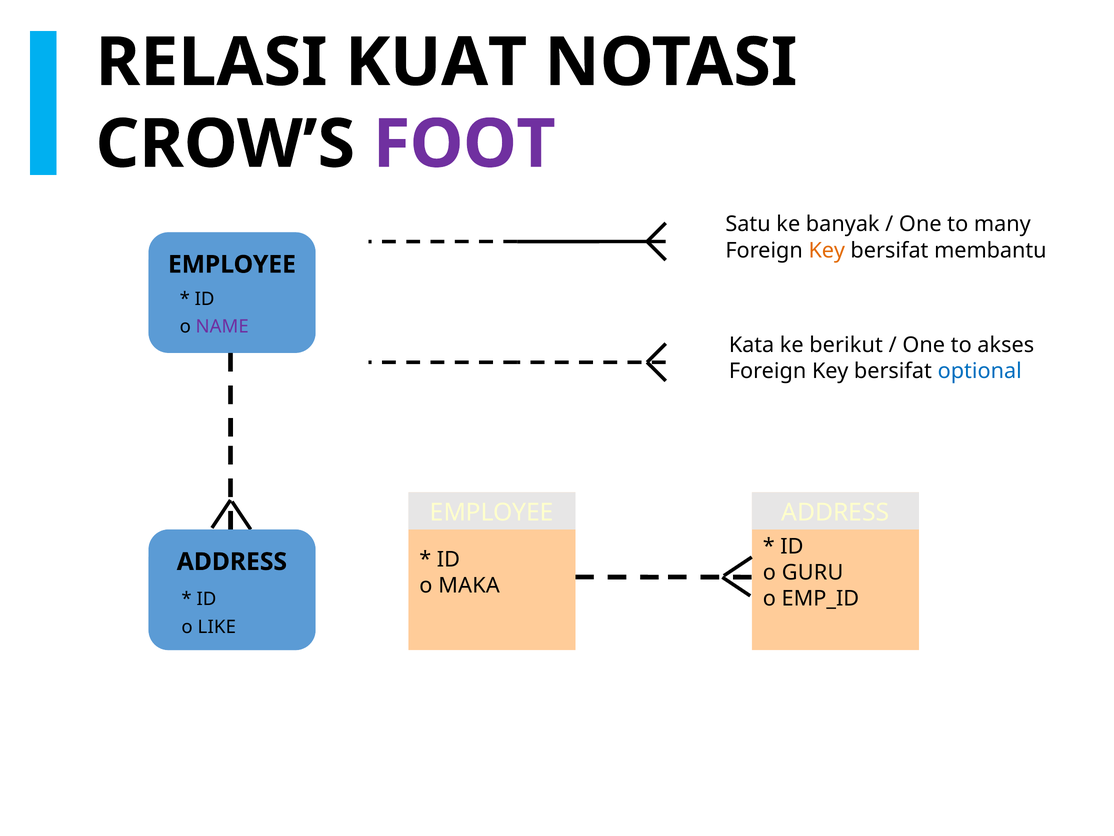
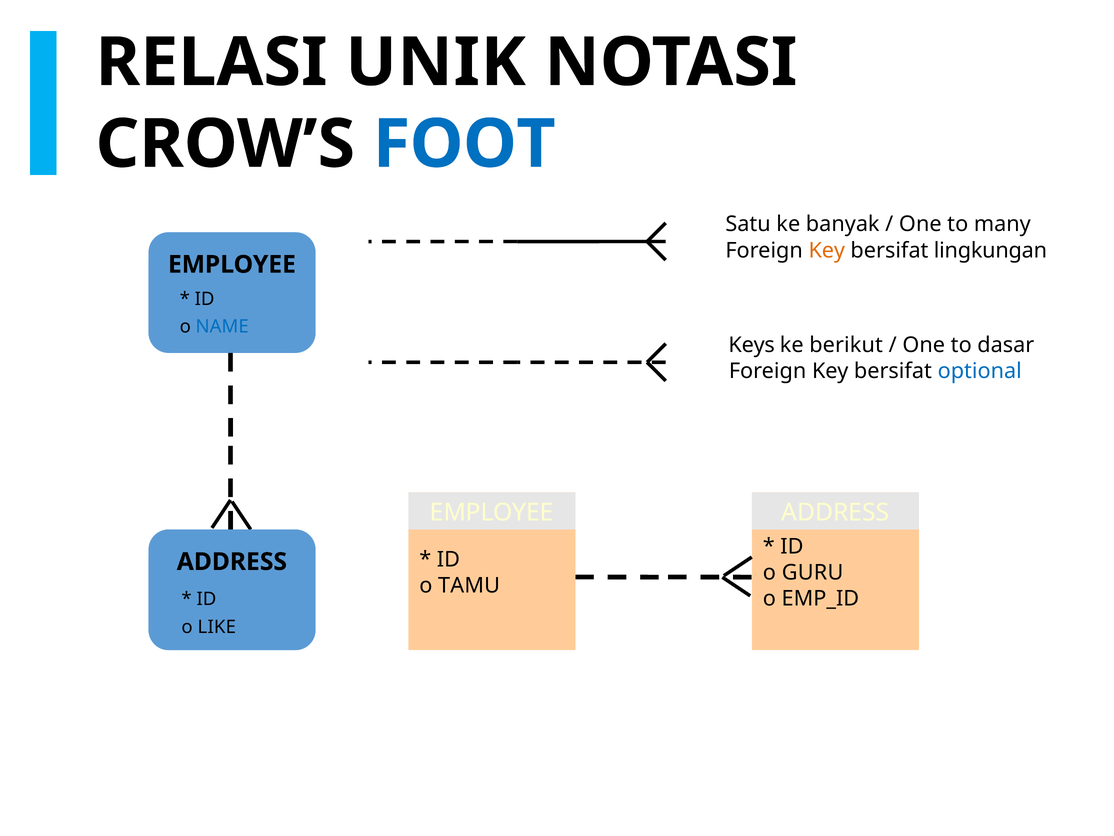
KUAT: KUAT -> UNIK (436, 63)
FOOT colour: purple -> blue (464, 144)
membantu: membantu -> lingkungan (990, 250)
NAME colour: purple -> blue (222, 327)
Kata: Kata -> Keys (752, 345)
akses: akses -> dasar (1006, 345)
MAKA: MAKA -> TAMU (469, 585)
